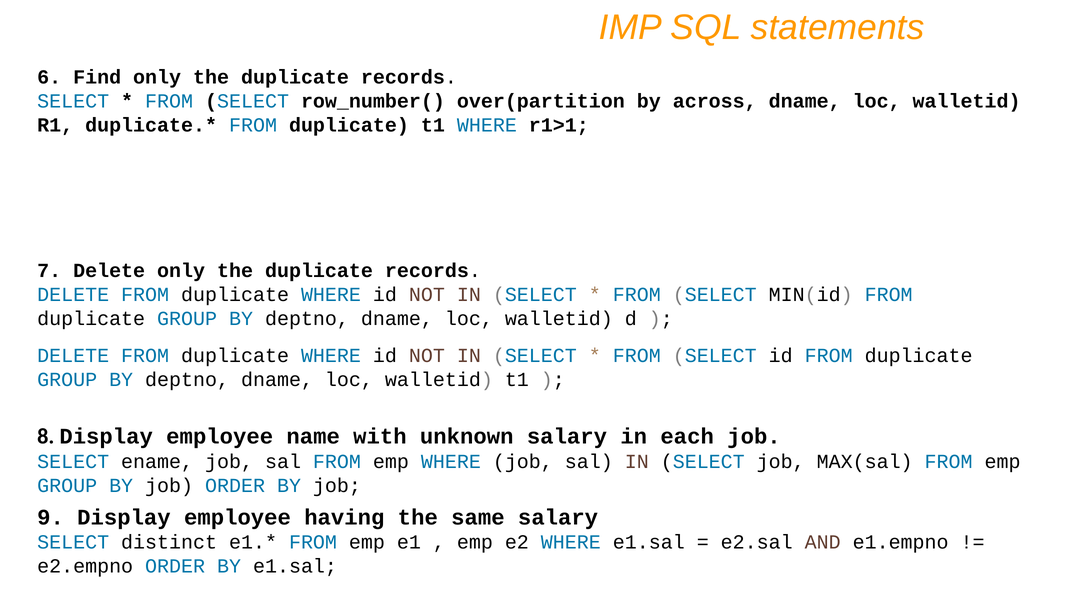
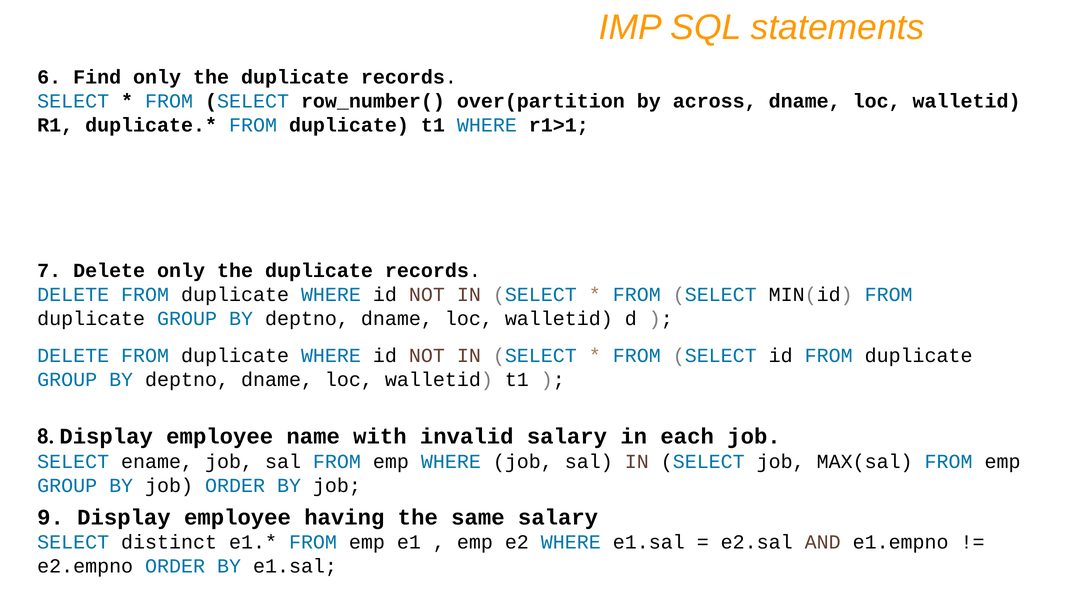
unknown: unknown -> invalid (467, 436)
